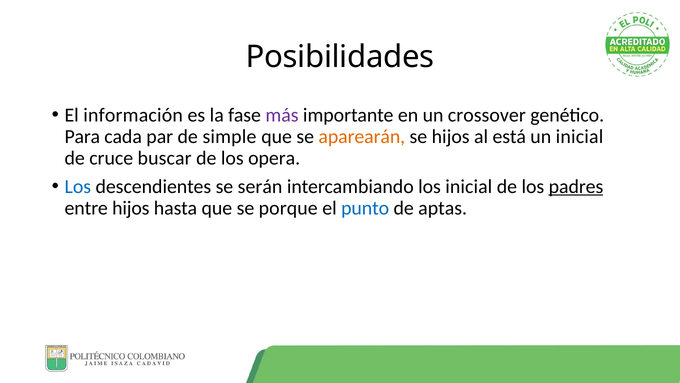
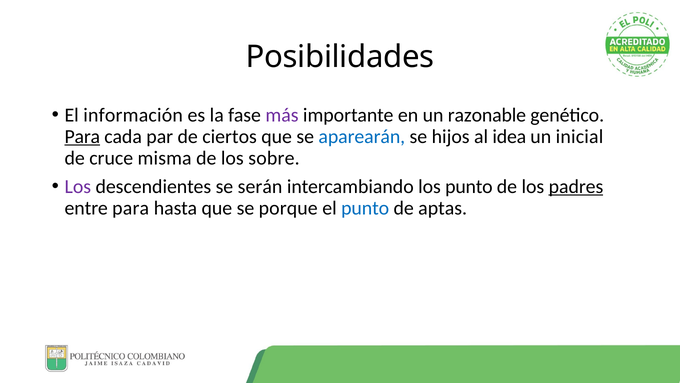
crossover: crossover -> razonable (487, 115)
Para underline: none -> present (82, 136)
simple: simple -> ciertos (230, 136)
aparearán colour: orange -> blue (362, 136)
está: está -> idea (509, 136)
buscar: buscar -> misma (165, 158)
opera: opera -> sobre (274, 158)
Los colour: blue -> purple (78, 186)
los inicial: inicial -> punto (469, 186)
entre hijos: hijos -> para (131, 208)
